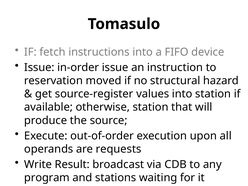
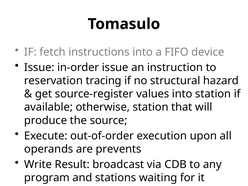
moved: moved -> tracing (104, 81)
requests: requests -> prevents (119, 149)
